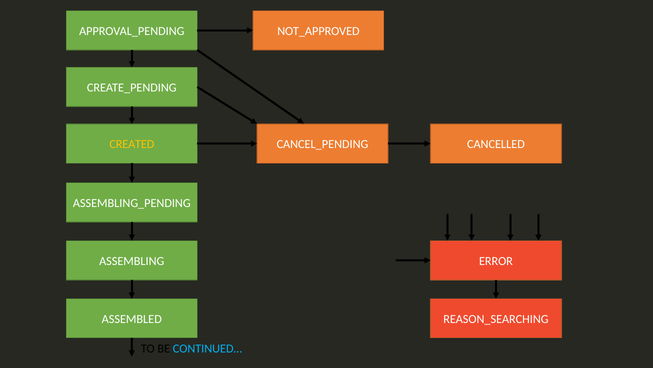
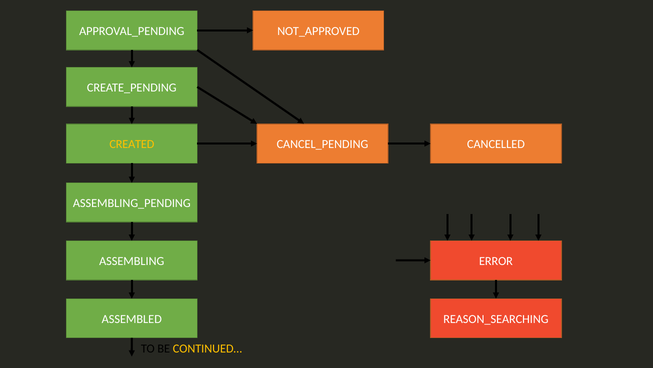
CONTINUED… colour: light blue -> yellow (207, 348)
